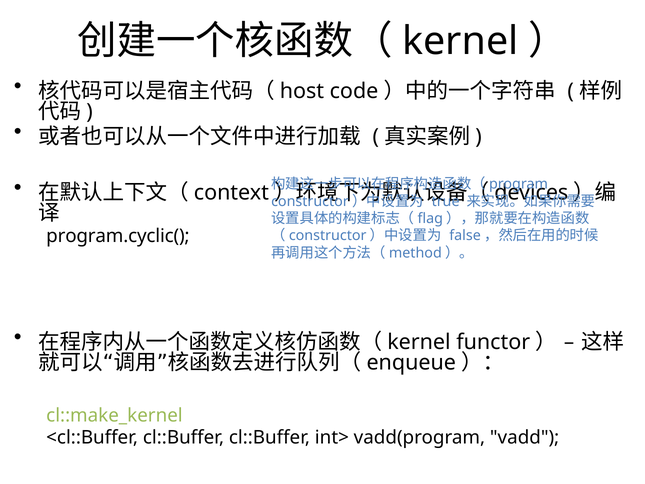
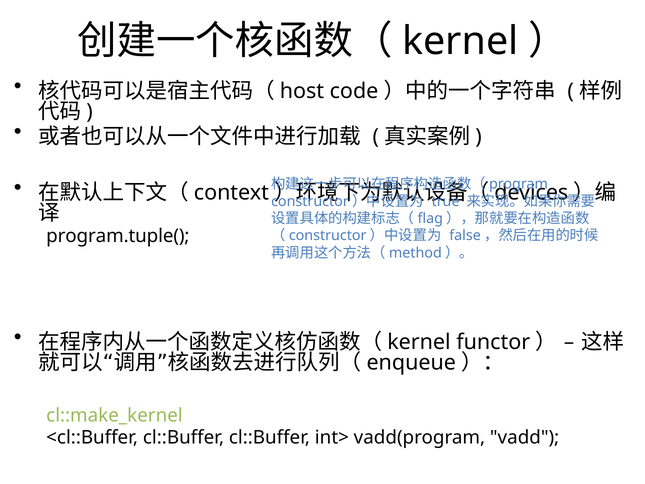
program.cyclic(: program.cyclic( -> program.tuple( (118, 236)
